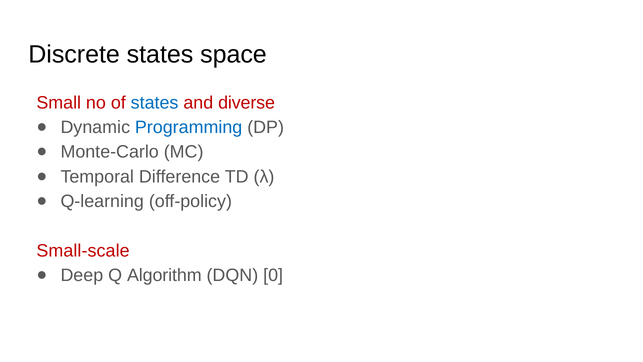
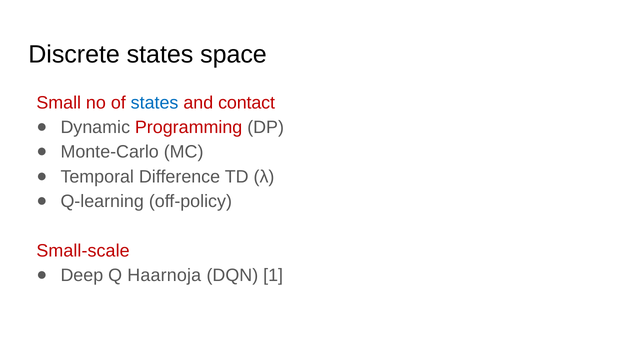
diverse: diverse -> contact (247, 103)
Programming colour: blue -> red (189, 127)
Algorithm: Algorithm -> Haarnoja (164, 275)
0: 0 -> 1 (273, 275)
